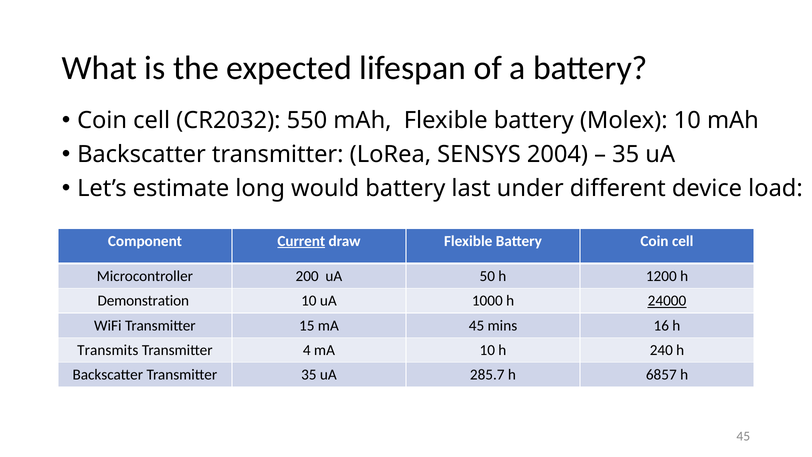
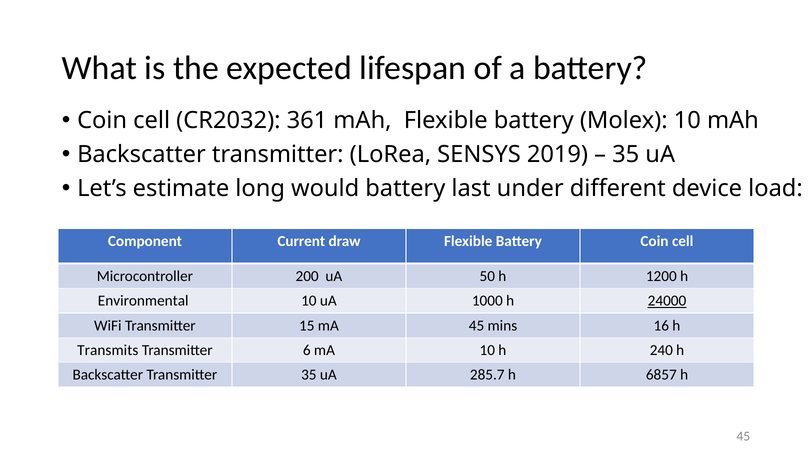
550: 550 -> 361 (307, 120)
2004: 2004 -> 2019 (557, 154)
Current underline: present -> none (301, 241)
Demonstration: Demonstration -> Environmental (143, 301)
4: 4 -> 6 (307, 350)
